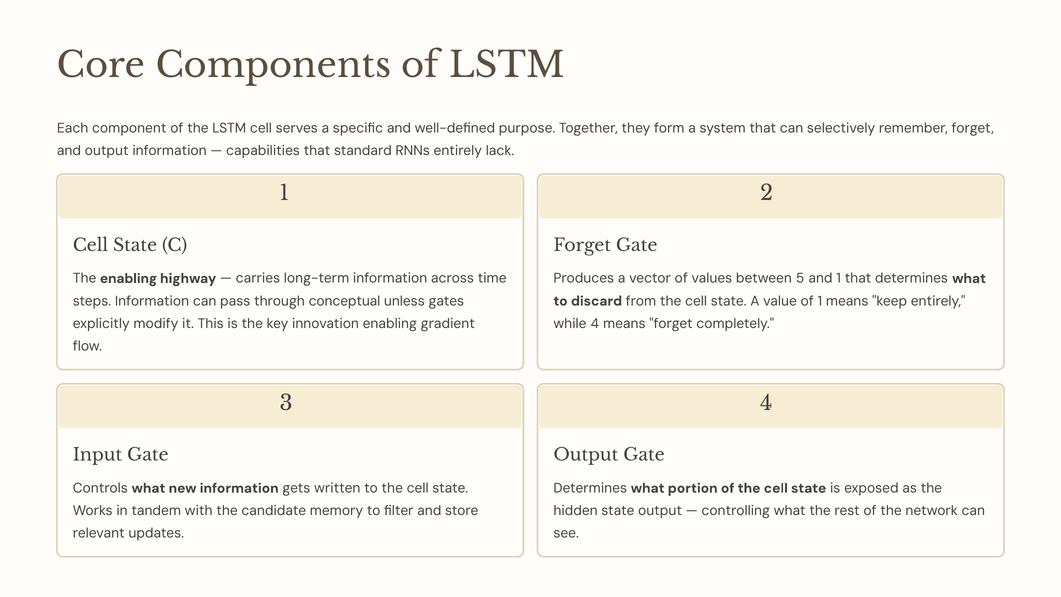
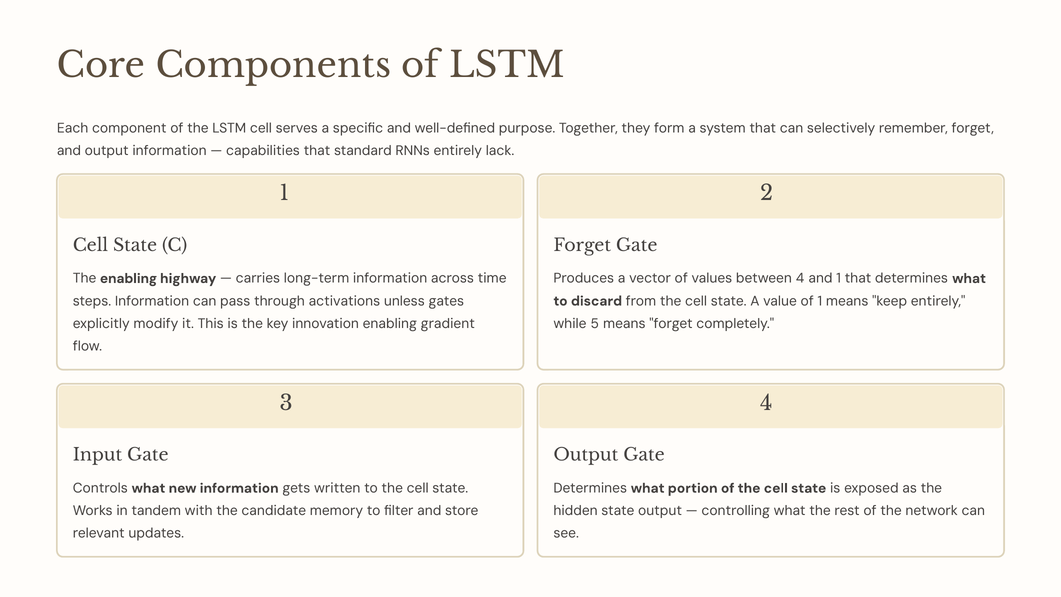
between 5: 5 -> 4 (800, 278)
conceptual: conceptual -> activations (344, 301)
while 4: 4 -> 5 (595, 323)
